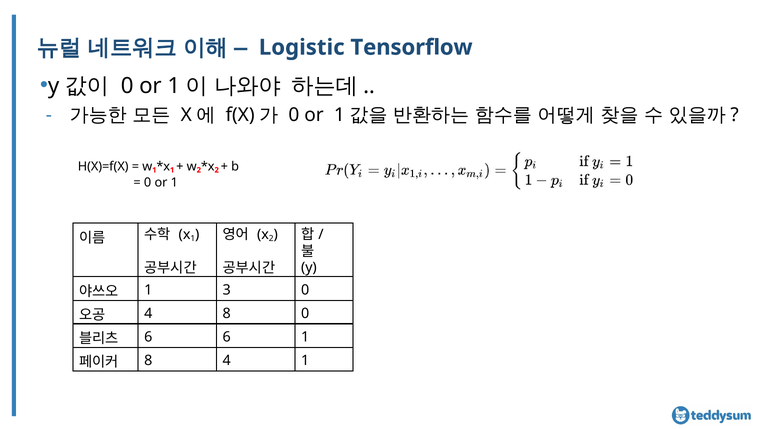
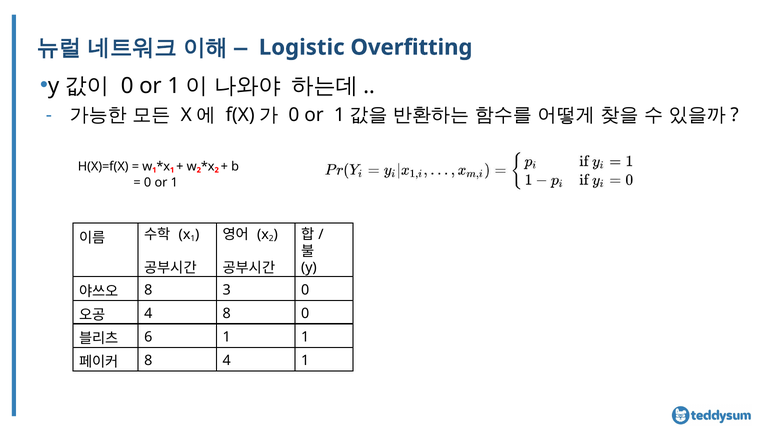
Tensorflow: Tensorflow -> Overfitting (411, 47)
1: 1 -> 8 (148, 290)
6 6: 6 -> 1 (227, 337)
